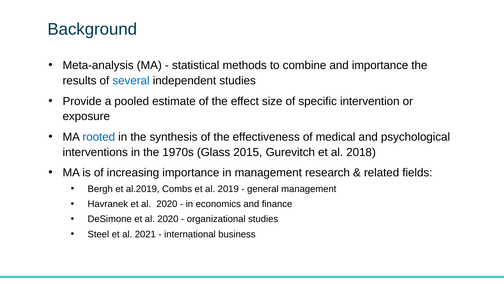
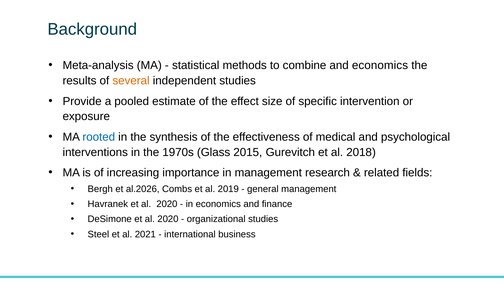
and importance: importance -> economics (380, 65)
several colour: blue -> orange (131, 81)
al.2019: al.2019 -> al.2026 (143, 189)
